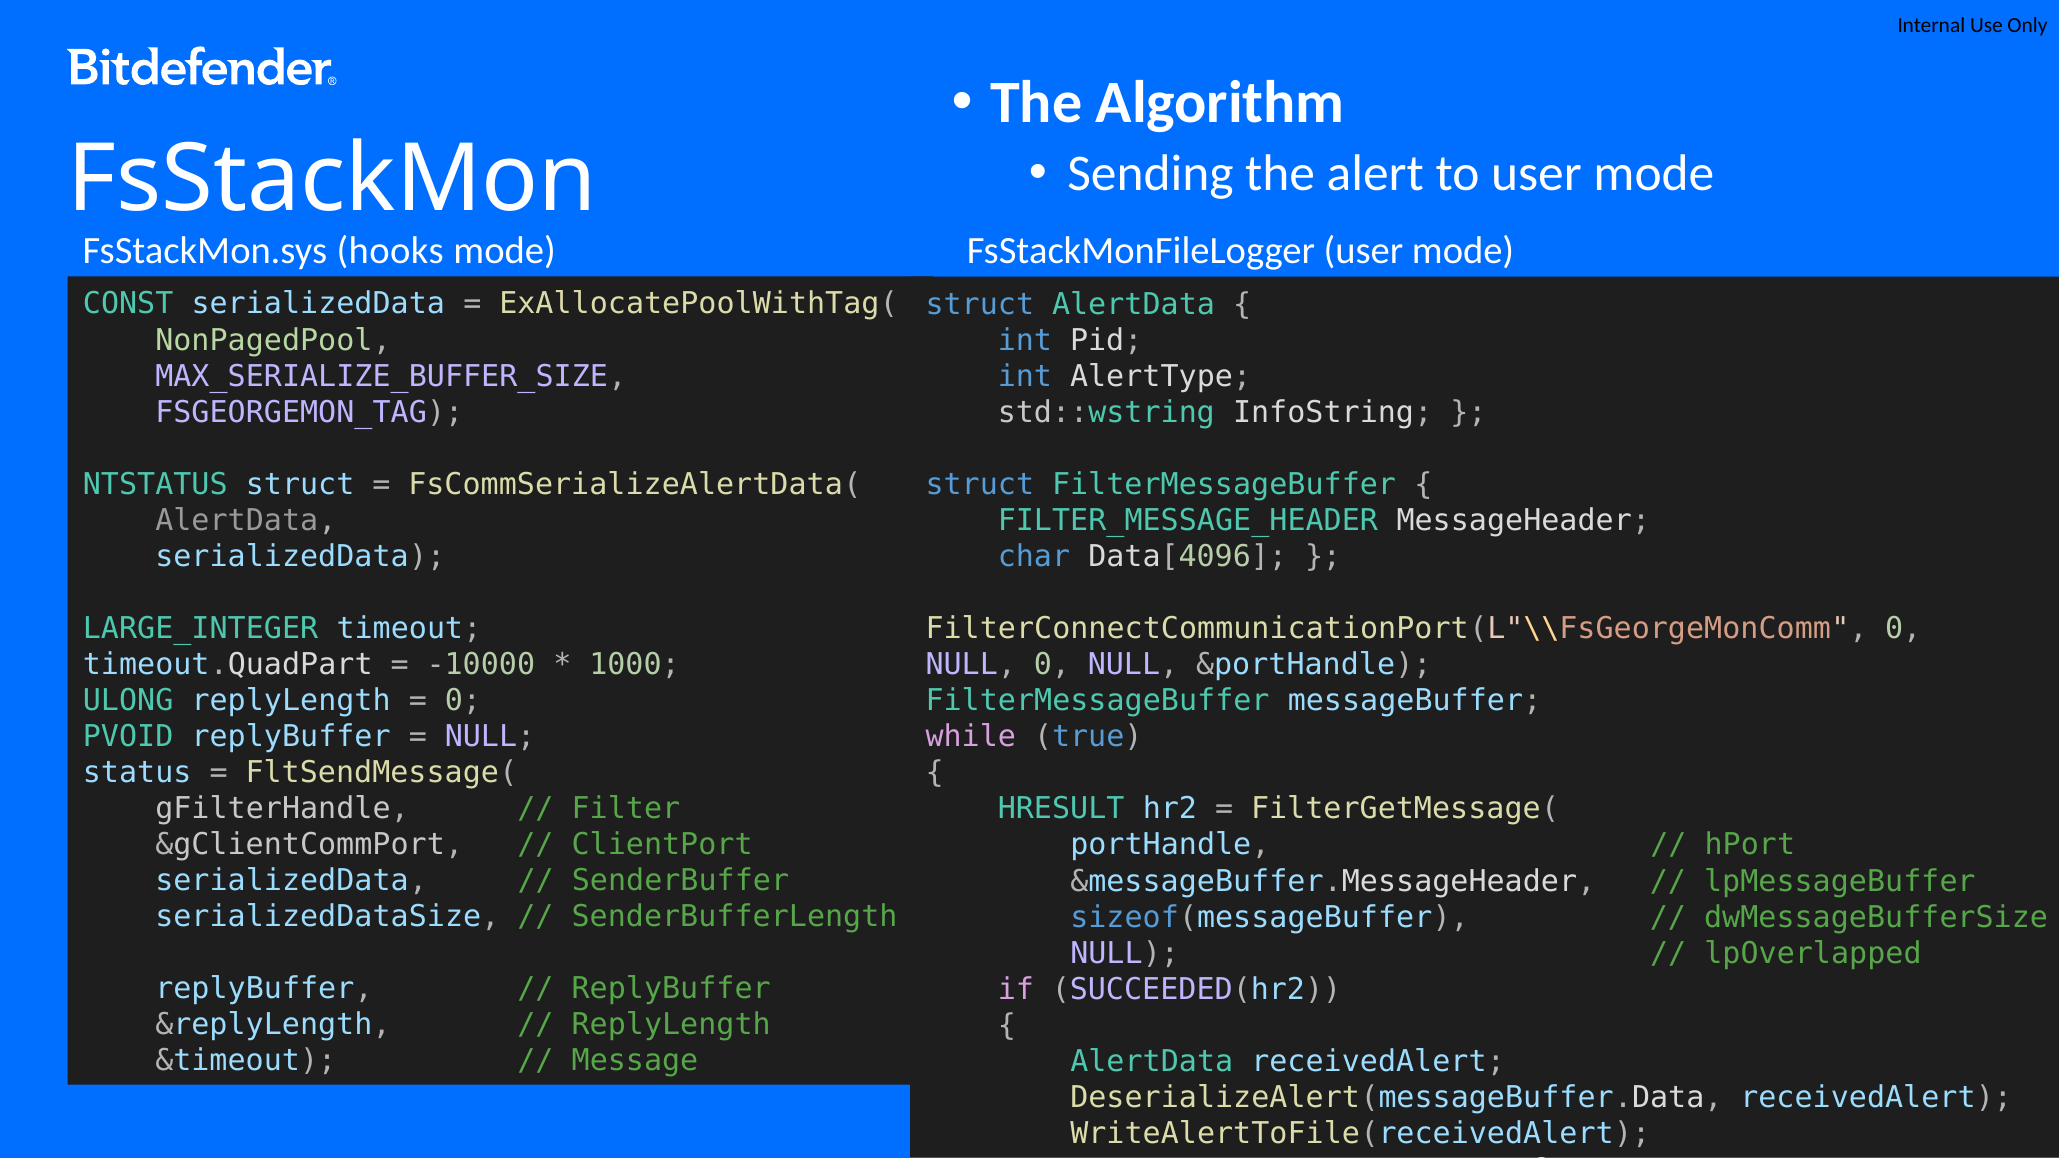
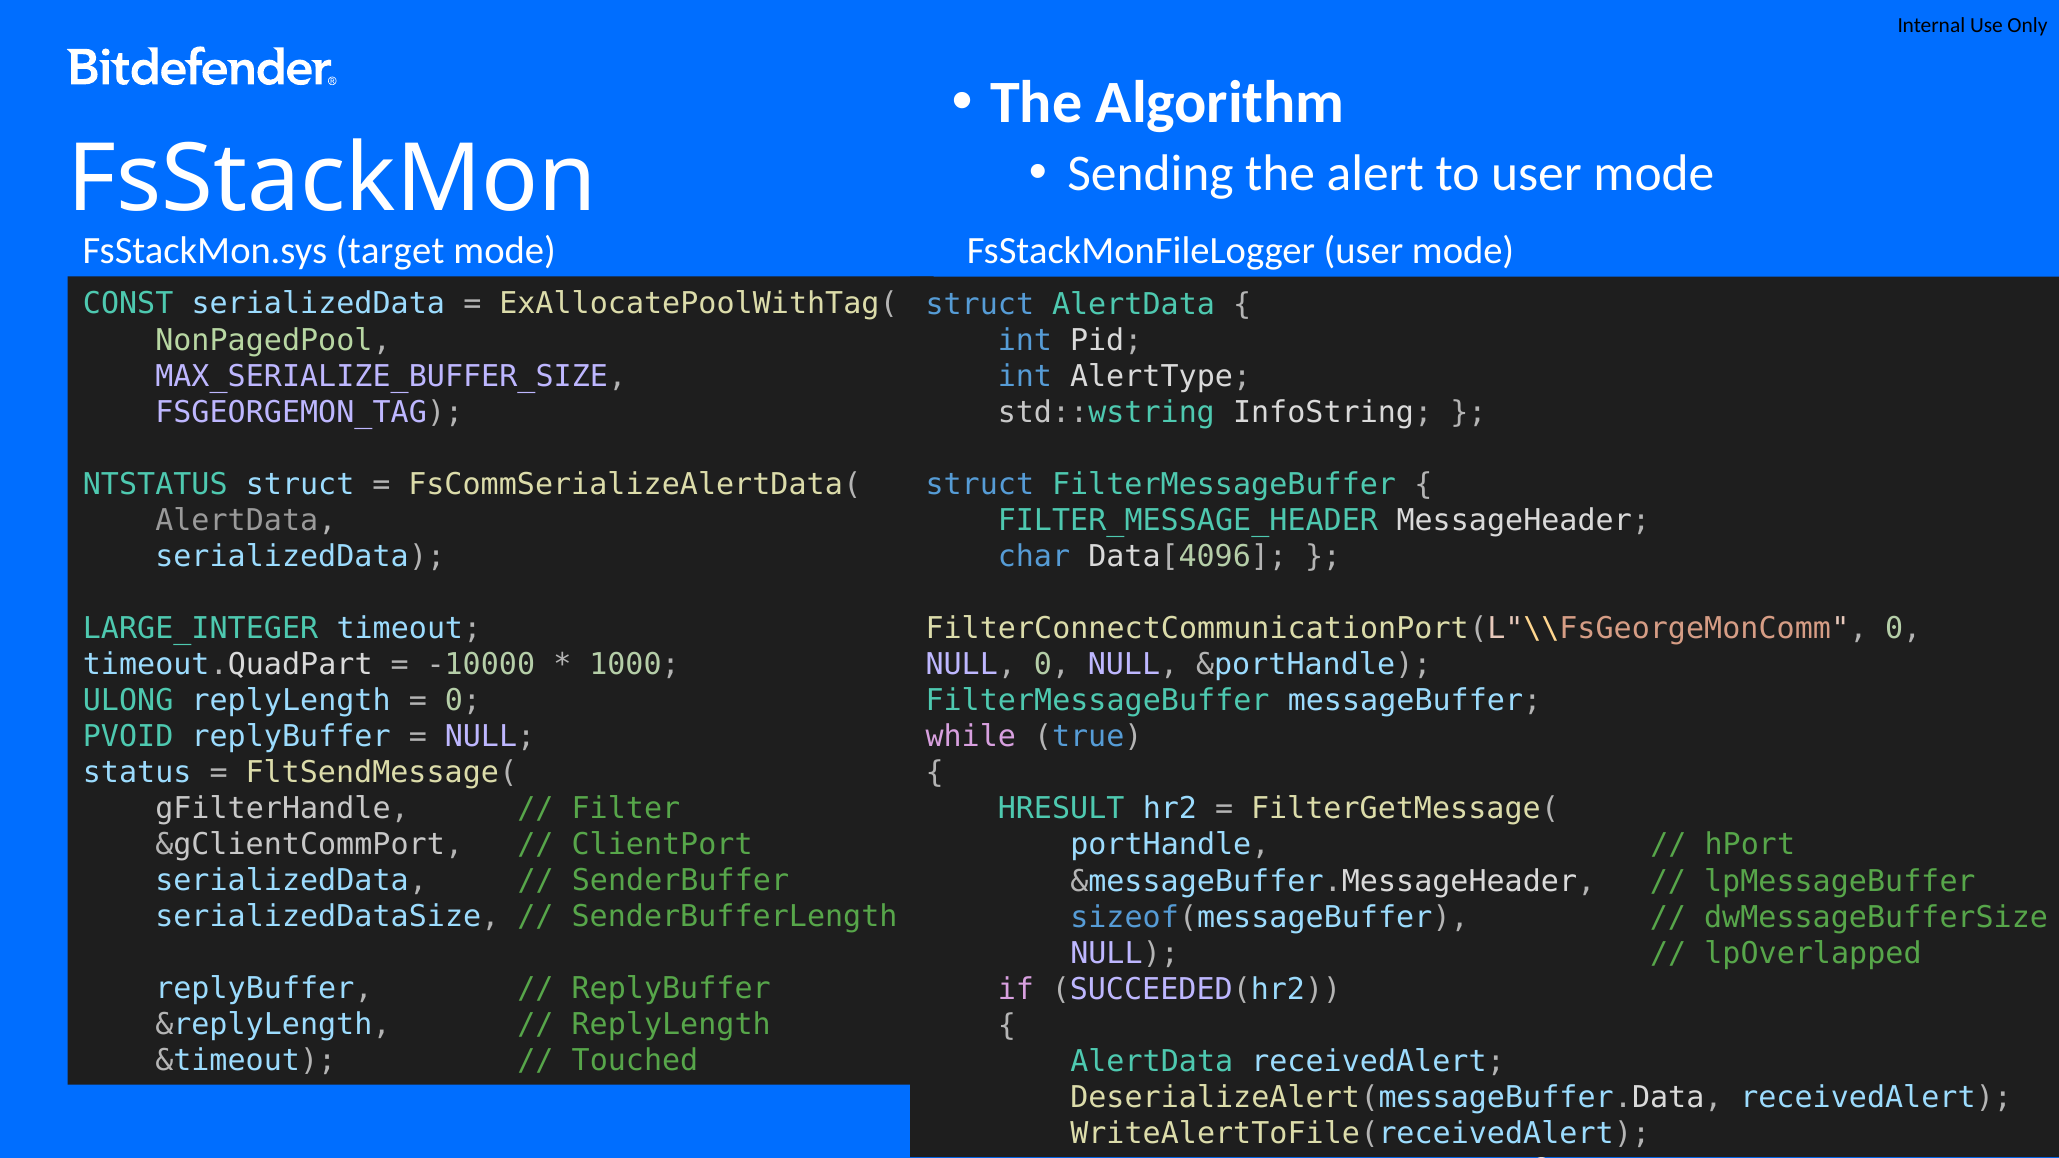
hooks: hooks -> target (390, 251)
Message: Message -> Touched (635, 1061)
